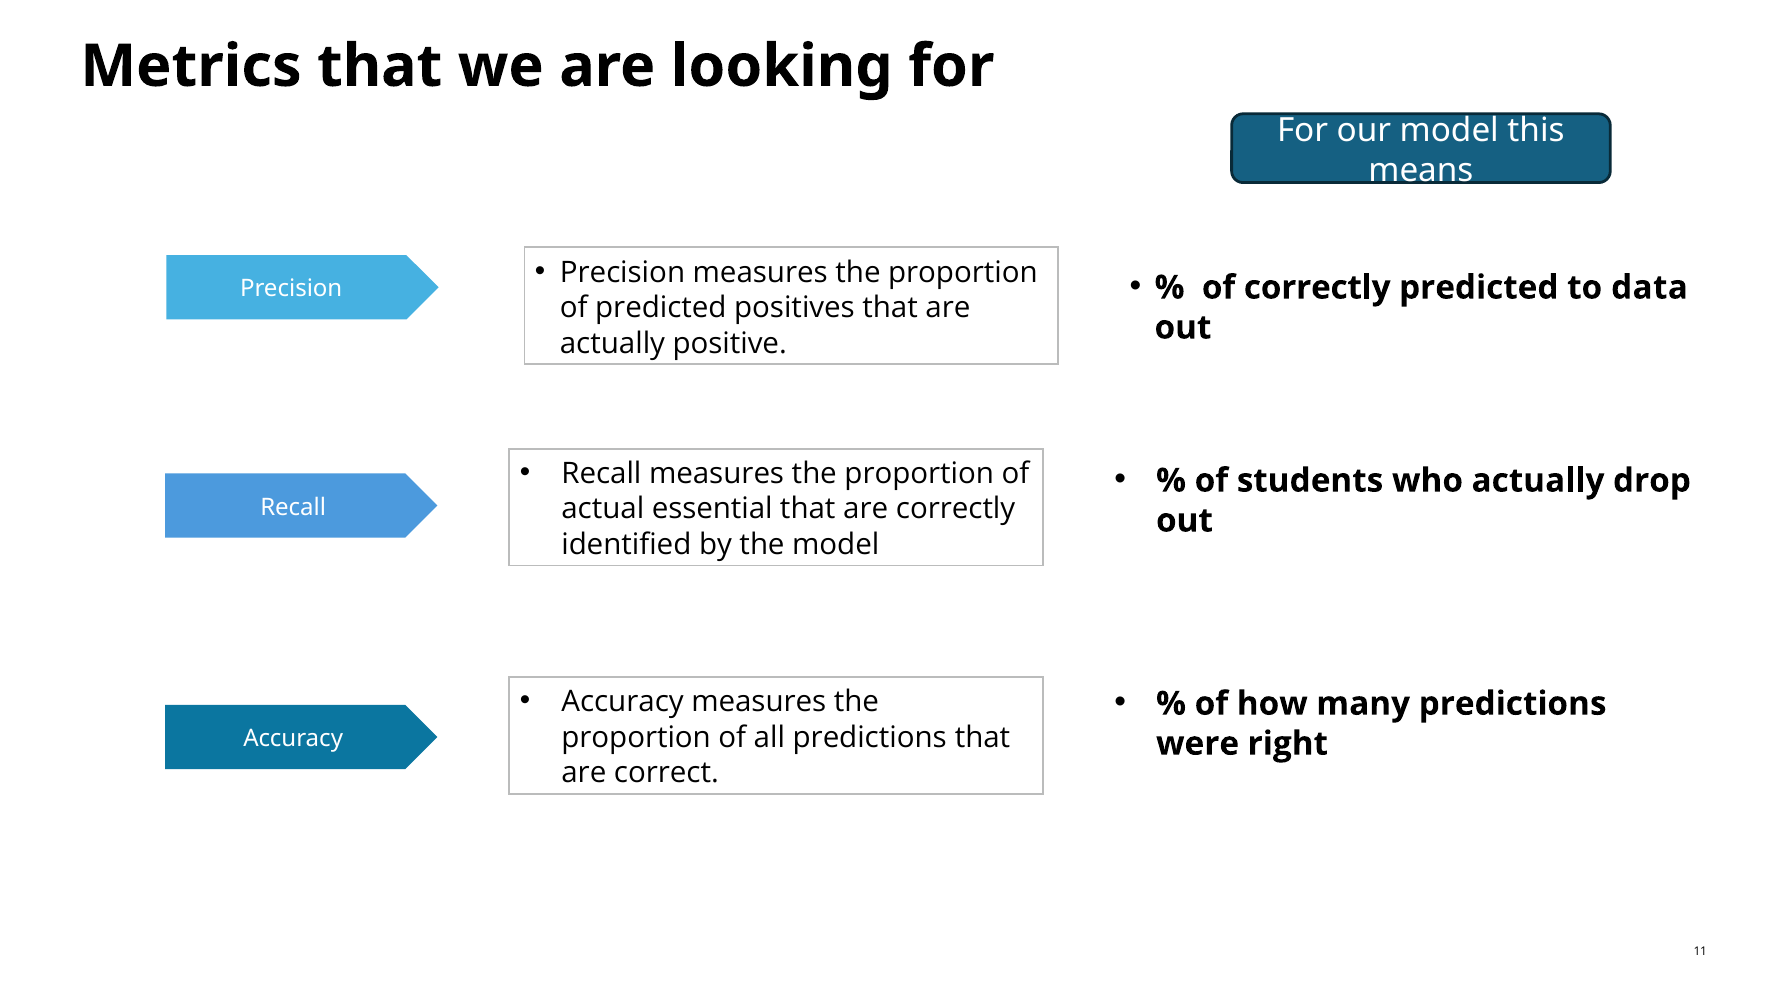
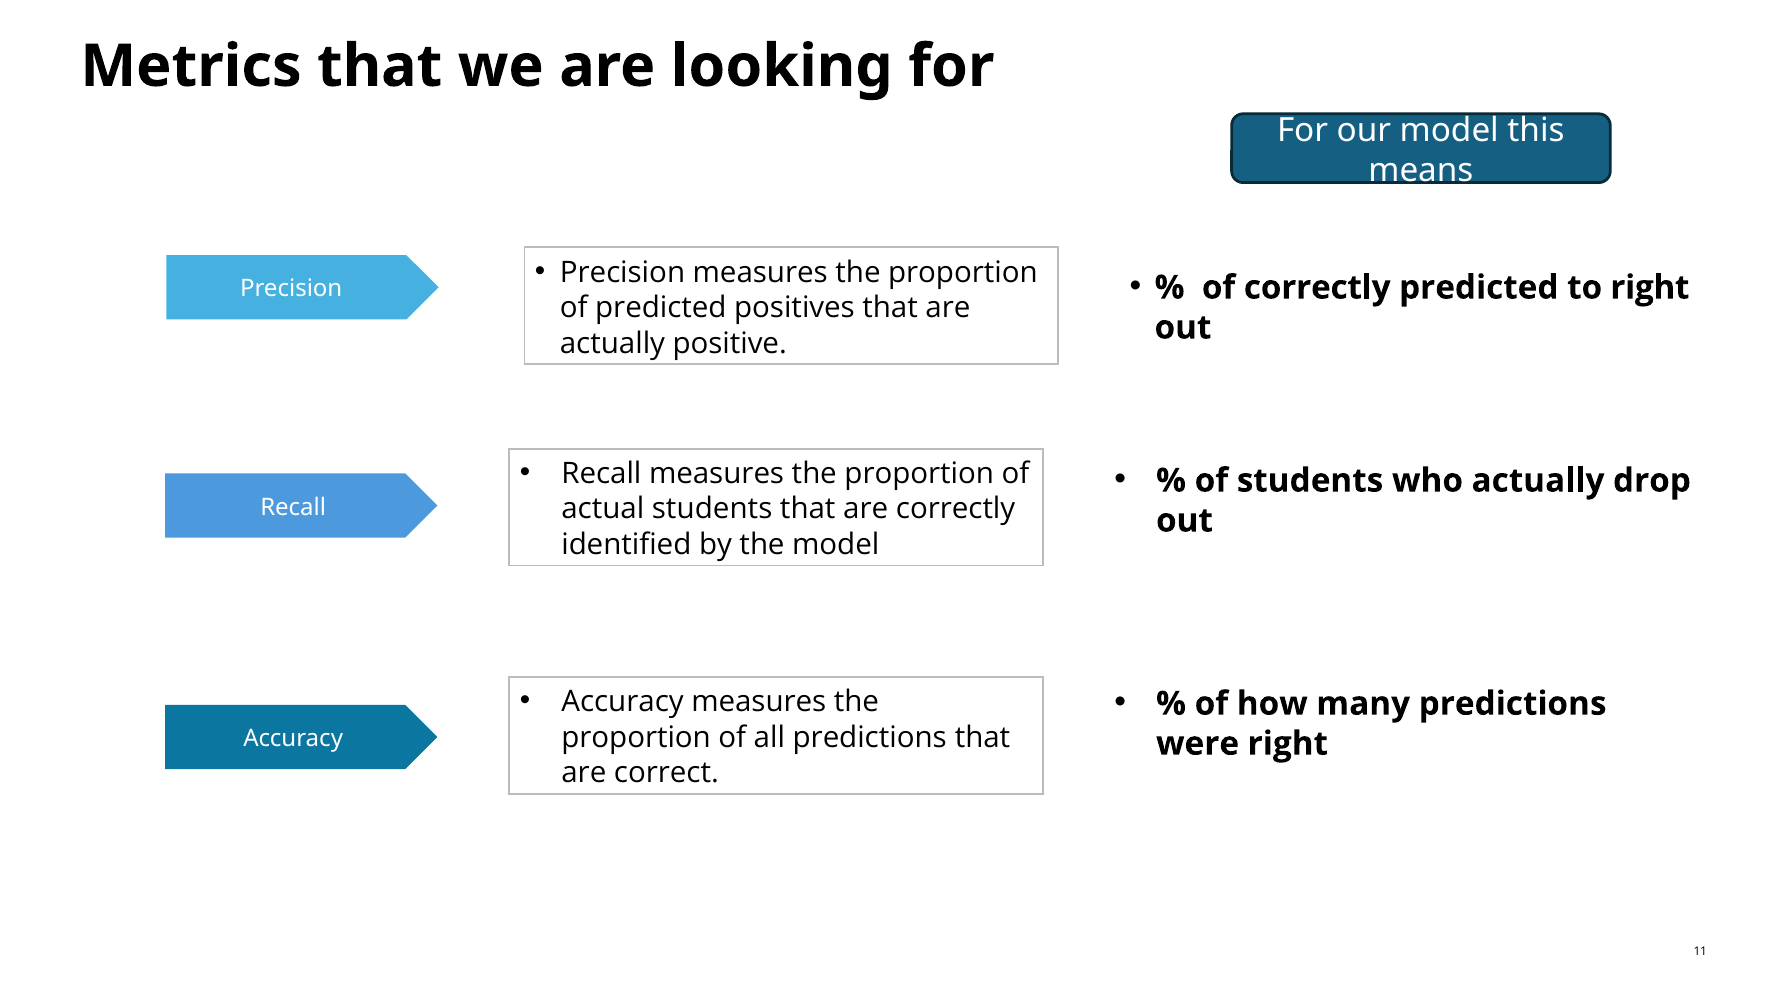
to data: data -> right (1650, 288)
actual essential: essential -> students (712, 509)
